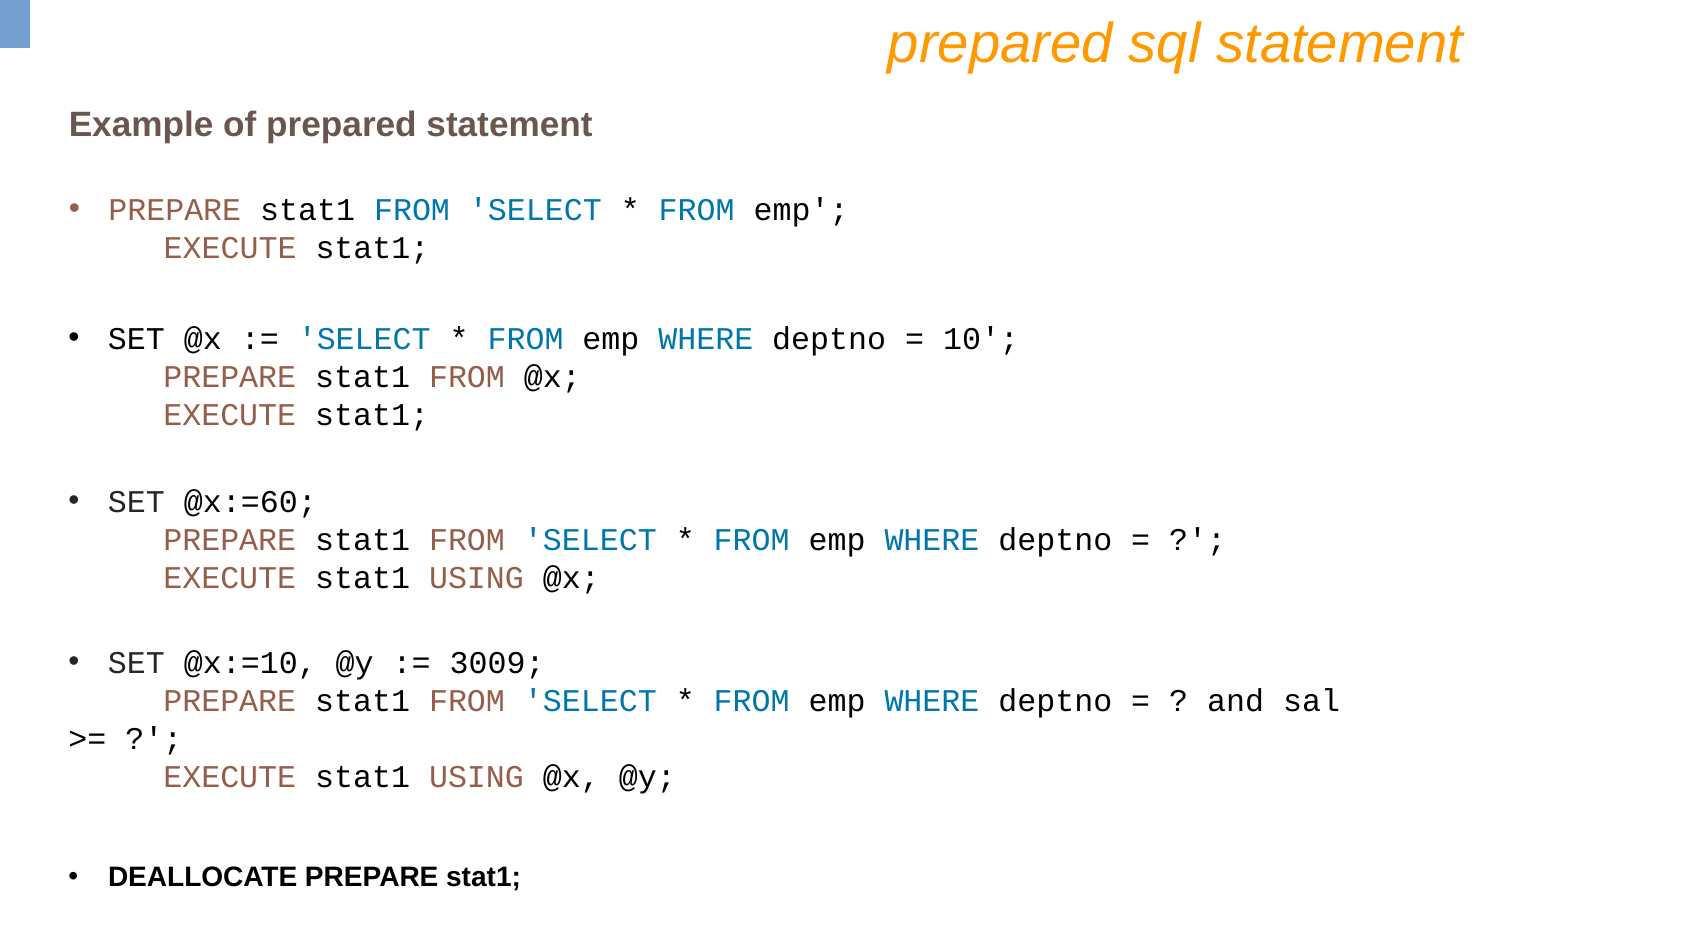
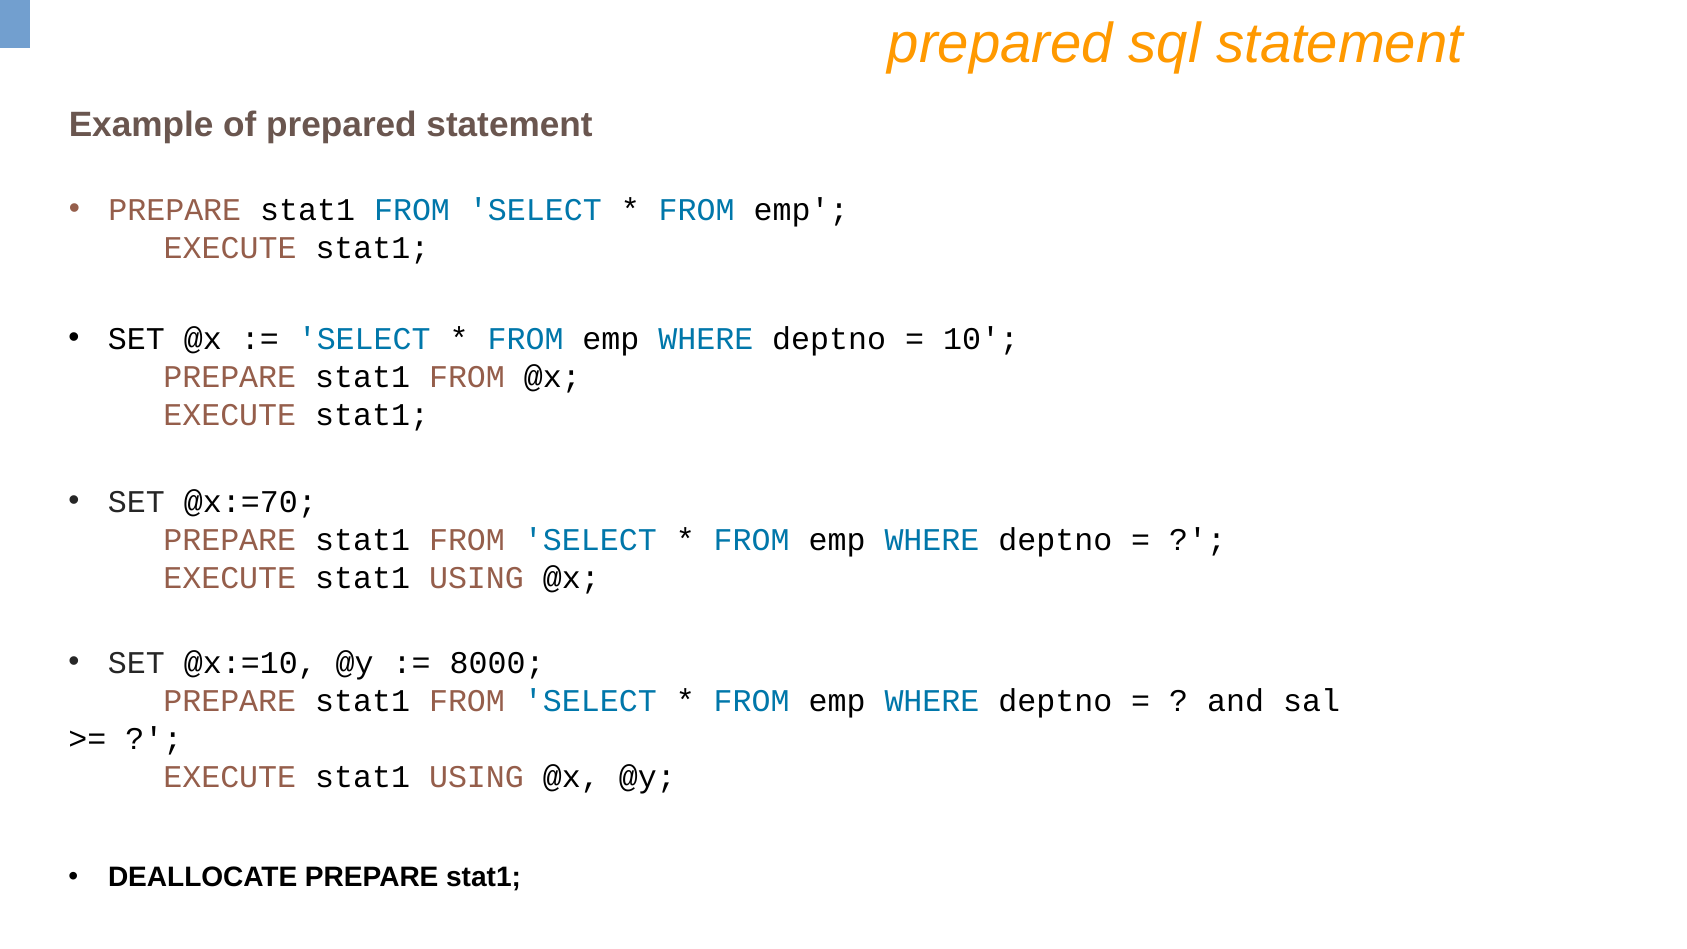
@x:=60: @x:=60 -> @x:=70 (250, 502)
3009: 3009 -> 8000 (497, 663)
